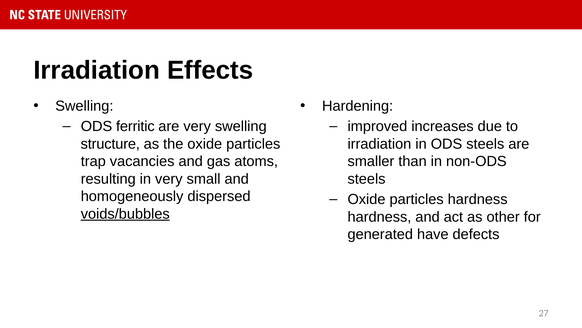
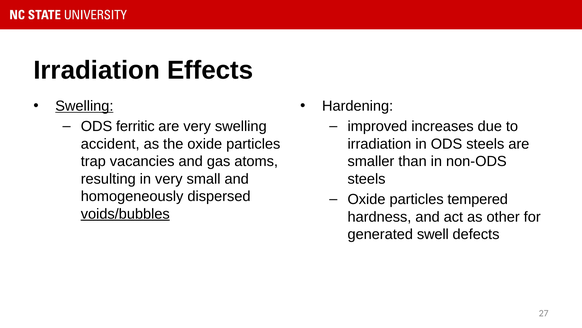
Swelling underline: none -> present (84, 106)
structure: structure -> accident (110, 144)
particles hardness: hardness -> tempered (478, 199)
have: have -> swell (433, 234)
